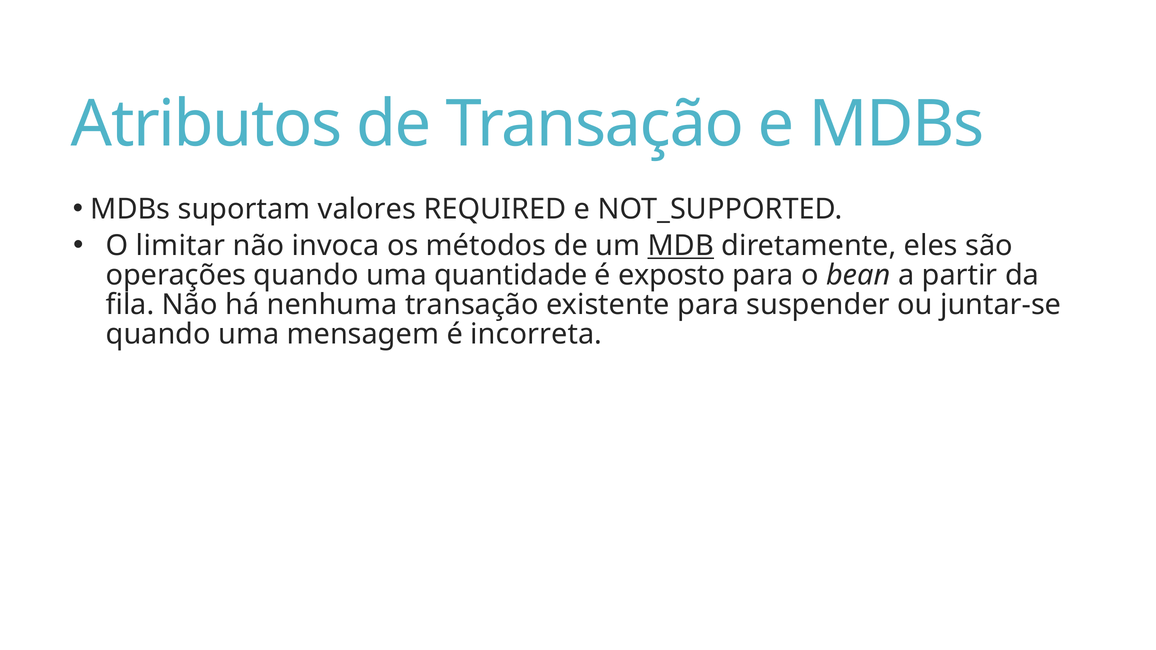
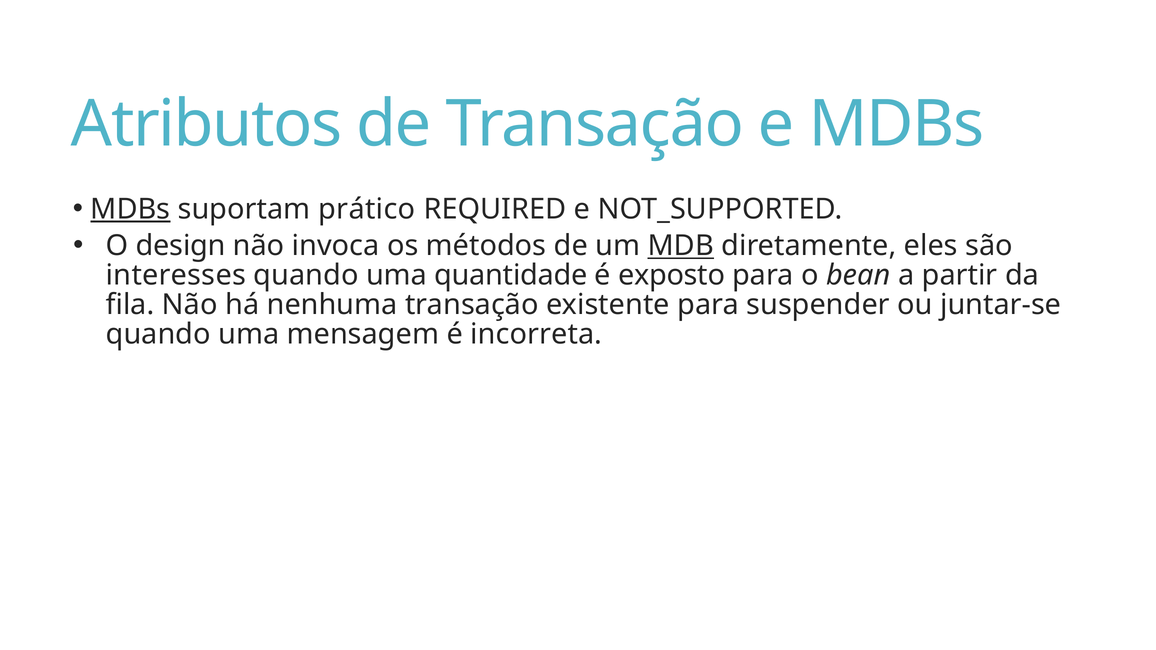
MDBs underline: none -> present (130, 209)
valores: valores -> prático (367, 209)
limitar: limitar -> design (181, 246)
operações: operações -> interesses (176, 275)
